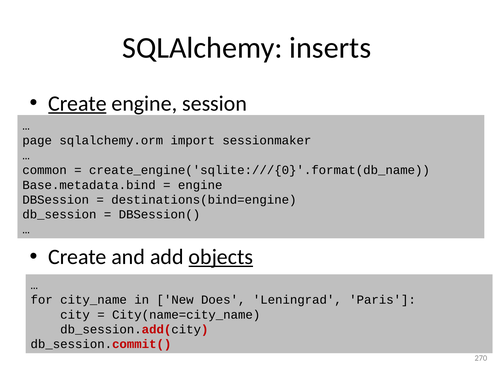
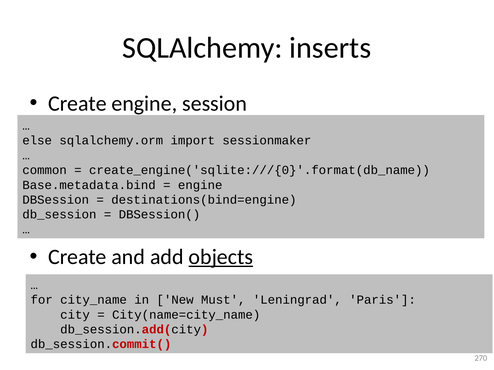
Create underline: present -> none (77, 104)
page: page -> else (37, 141)
Does: Does -> Must (223, 300)
